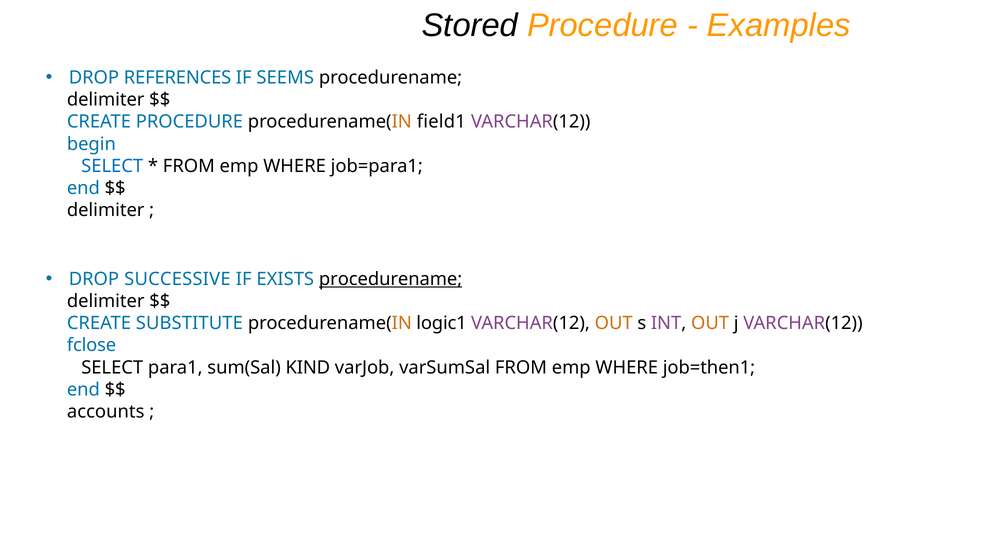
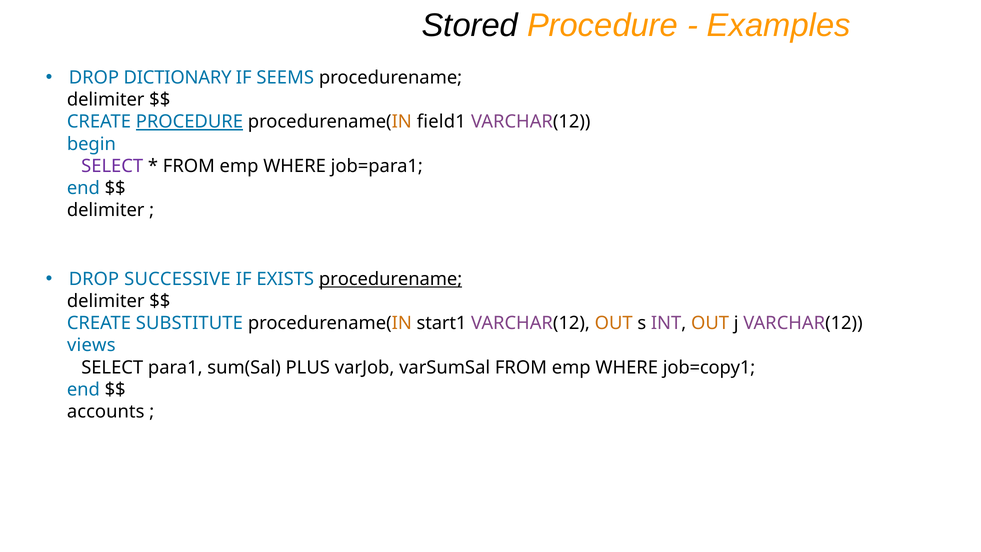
REFERENCES: REFERENCES -> DICTIONARY (178, 78)
PROCEDURE underline: none -> present (189, 122)
SELECT colour: blue -> purple (112, 166)
logic1: logic1 -> start1 (442, 323)
fclose: fclose -> views (91, 345)
KIND: KIND -> PLUS (308, 367)
job=then1: job=then1 -> job=copy1 (709, 367)
